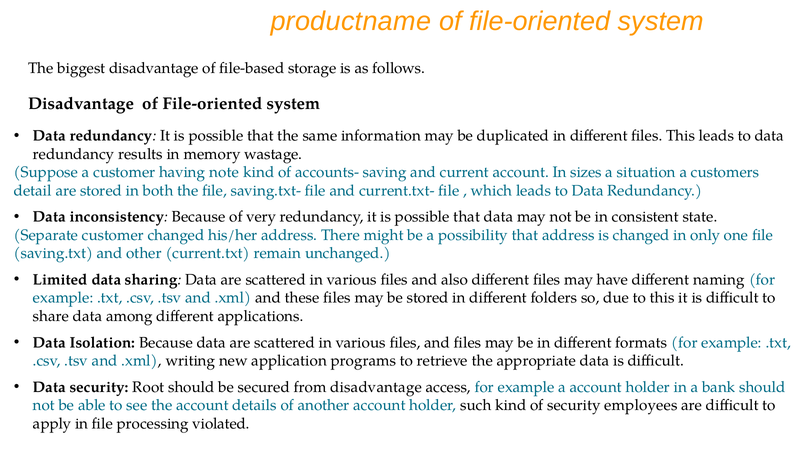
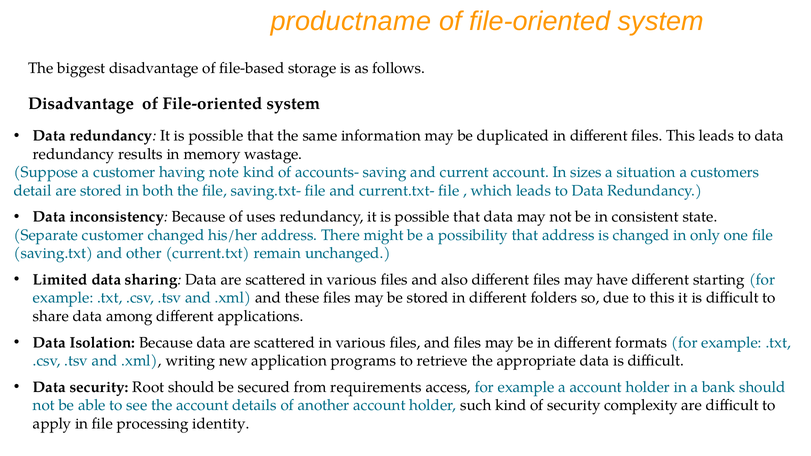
very: very -> uses (261, 217)
naming: naming -> starting (719, 280)
from disadvantage: disadvantage -> requirements (376, 387)
employees: employees -> complexity (641, 405)
violated: violated -> identity (221, 424)
